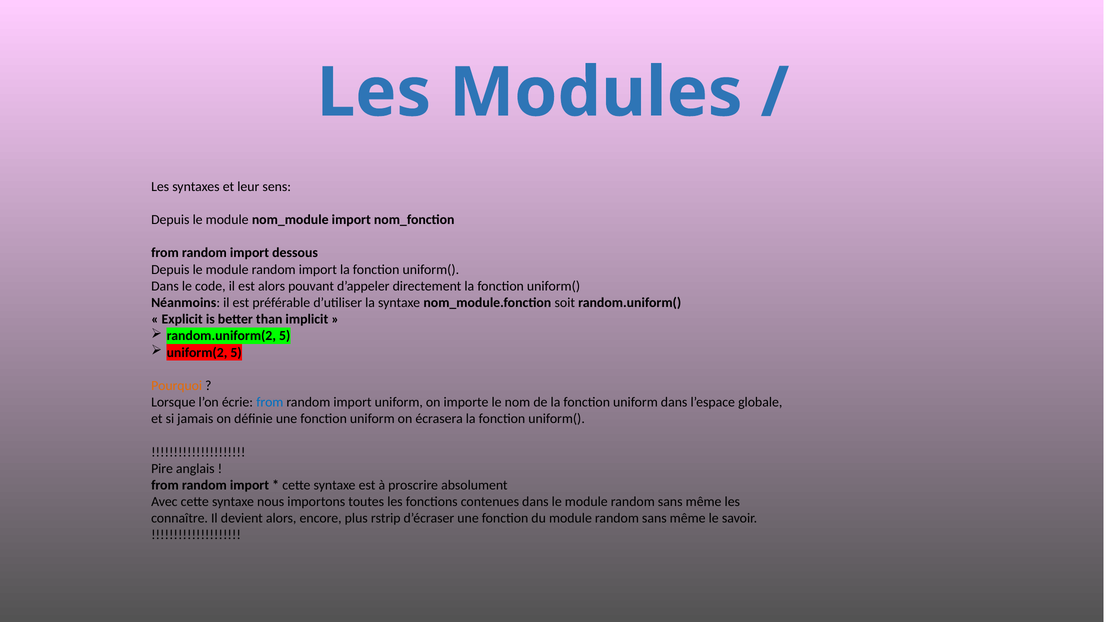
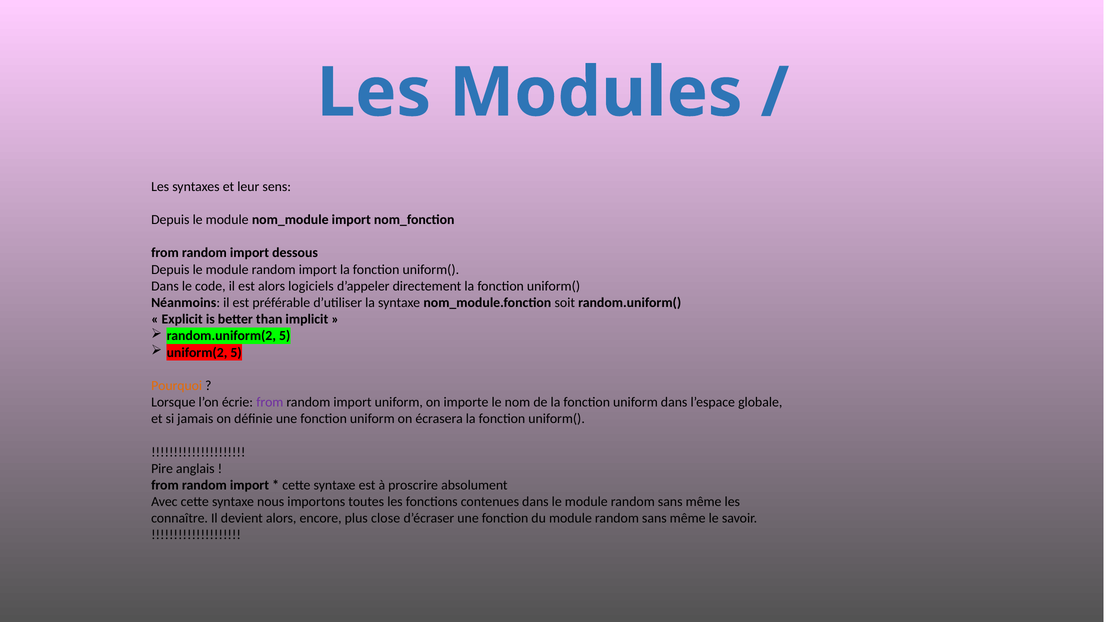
pouvant: pouvant -> logiciels (311, 286)
from colour: blue -> purple (270, 402)
rstrip: rstrip -> close (386, 518)
